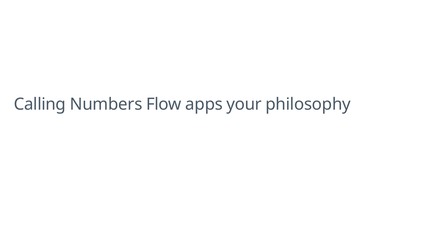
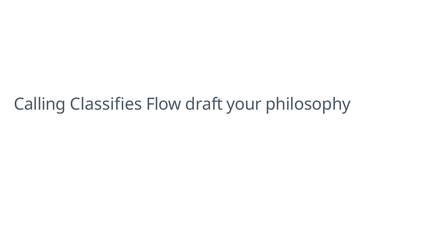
Numbers: Numbers -> Classifies (106, 104)
apps: apps -> draft (204, 104)
